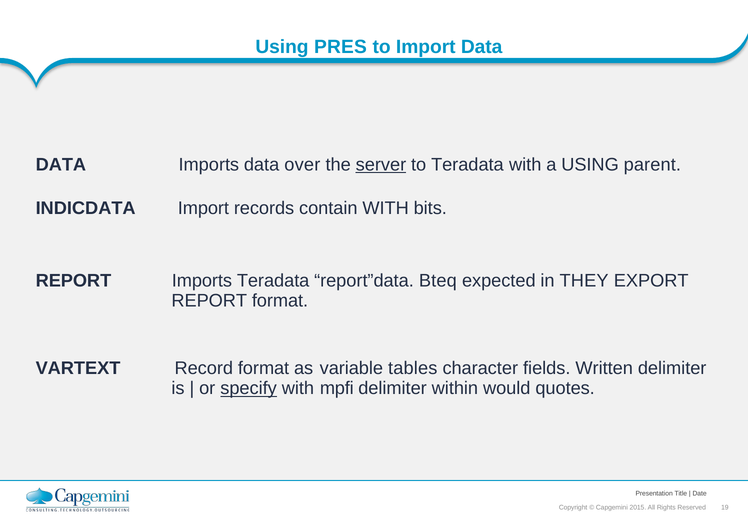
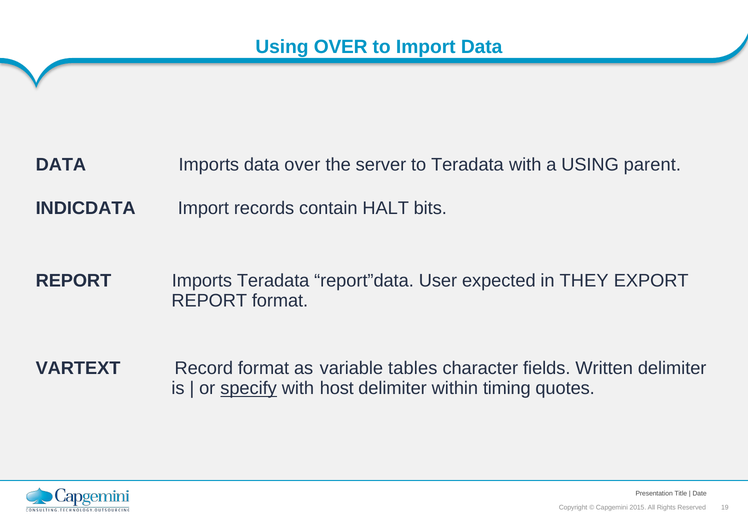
Using PRES: PRES -> OVER (341, 47)
server underline: present -> none (381, 164)
contain WITH: WITH -> HALT (386, 208)
Bteq: Bteq -> User (438, 281)
mpfi: mpfi -> host (337, 388)
would: would -> timing (507, 388)
